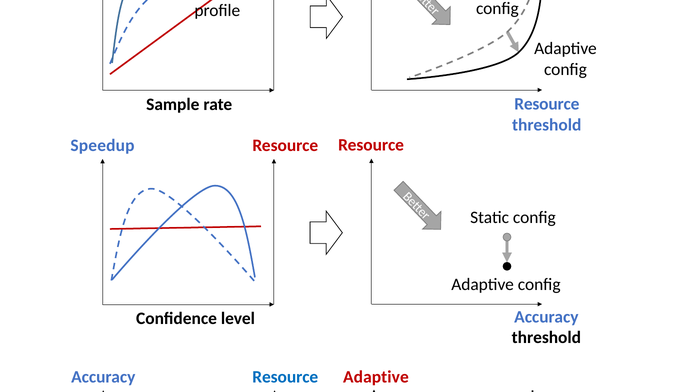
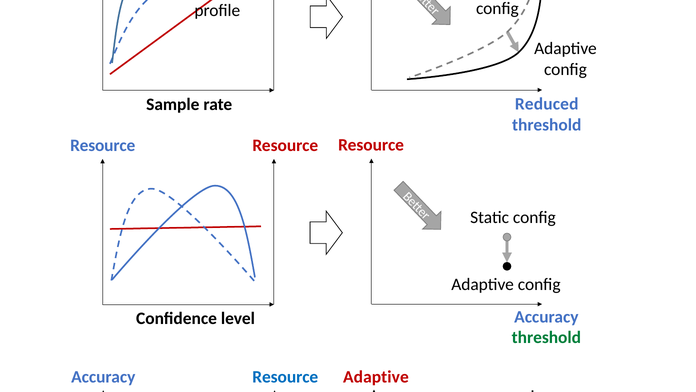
rate Resource: Resource -> Reduced (547, 104)
Speedup: Speedup -> Resource (103, 145)
threshold colour: black -> green (546, 337)
